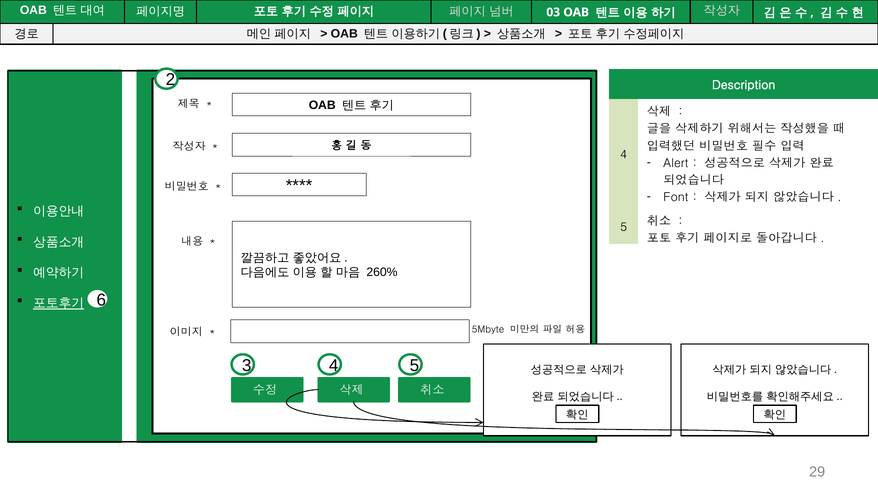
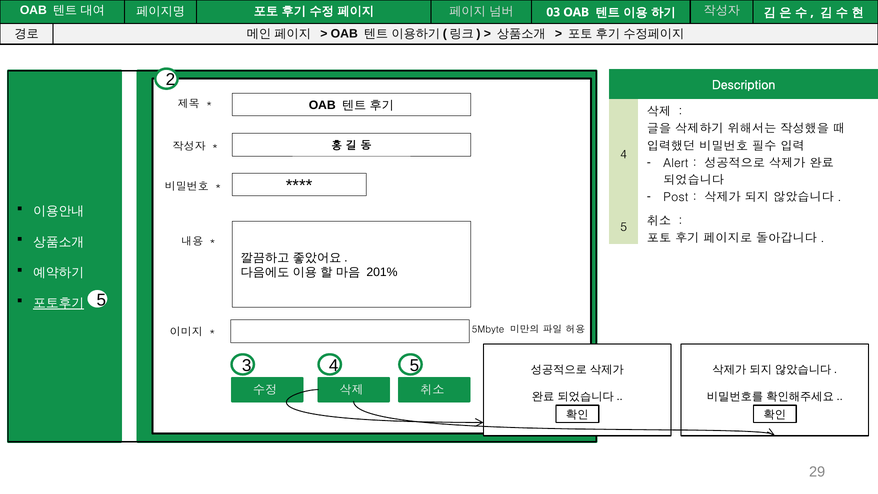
Font: Font -> Post (676, 197)
260%: 260% -> 201% (382, 272)
6: 6 -> 5 (101, 300)
